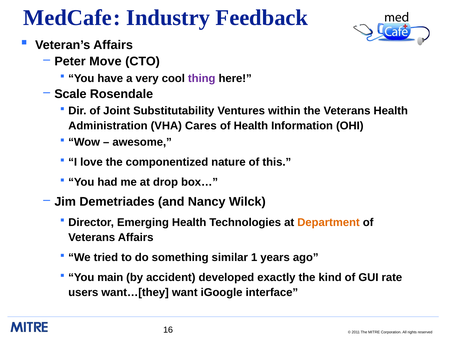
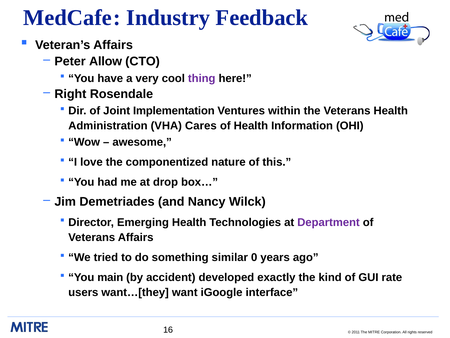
Move: Move -> Allow (106, 61)
Scale: Scale -> Right (70, 94)
Substitutability: Substitutability -> Implementation (174, 111)
Department colour: orange -> purple (329, 222)
1: 1 -> 0 (254, 257)
